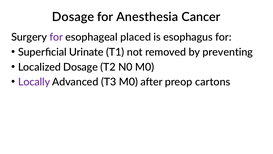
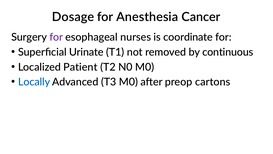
placed: placed -> nurses (136, 37)
esophagus: esophagus -> coordinate (188, 37)
preventing: preventing -> continuous (228, 52)
Localized Dosage: Dosage -> Patient (80, 67)
Locally colour: purple -> blue (34, 82)
